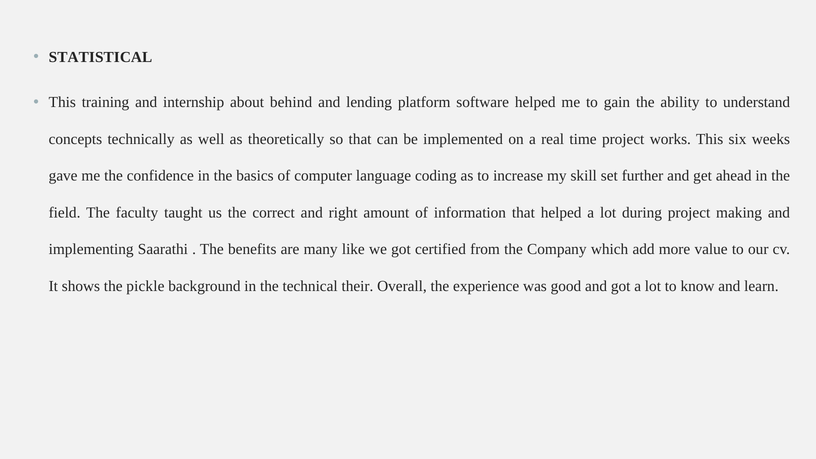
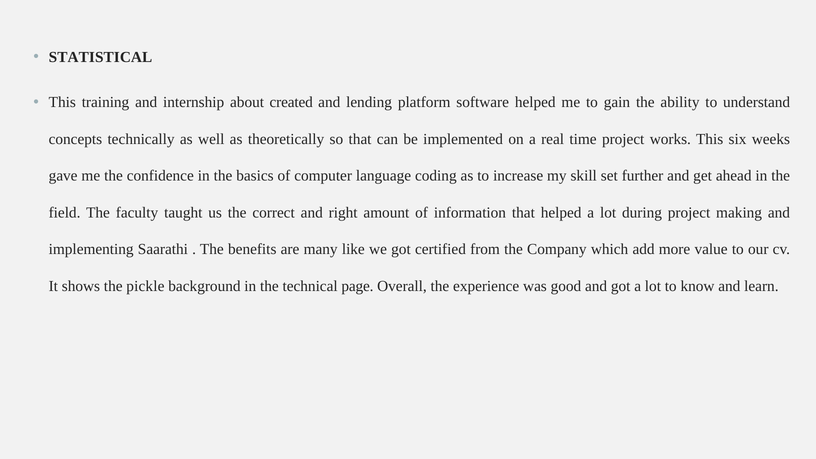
behind: behind -> created (291, 102)
their: their -> page (358, 286)
